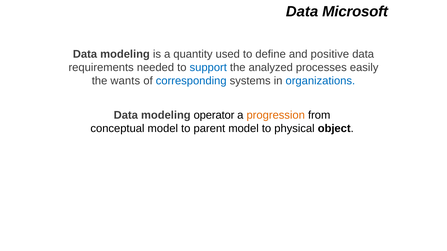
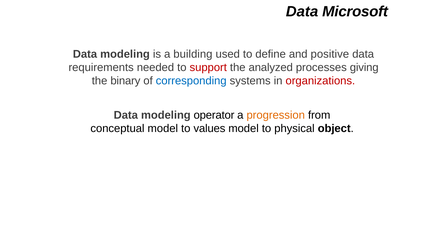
quantity: quantity -> building (193, 54)
support colour: blue -> red (208, 68)
easily: easily -> giving (364, 68)
wants: wants -> binary (125, 81)
organizations colour: blue -> red (320, 81)
parent: parent -> values (209, 129)
